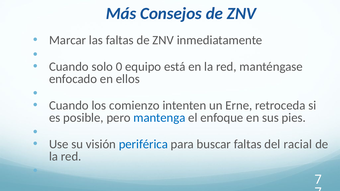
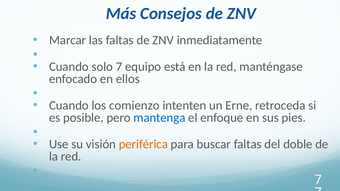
solo 0: 0 -> 7 (119, 67)
periférica colour: blue -> orange (143, 144)
racial: racial -> doble (298, 144)
